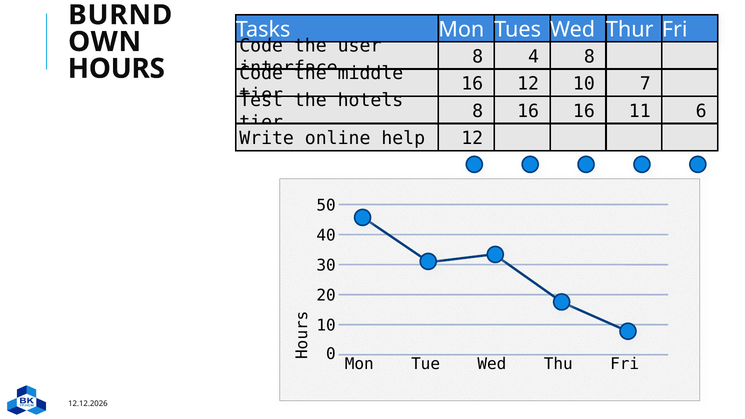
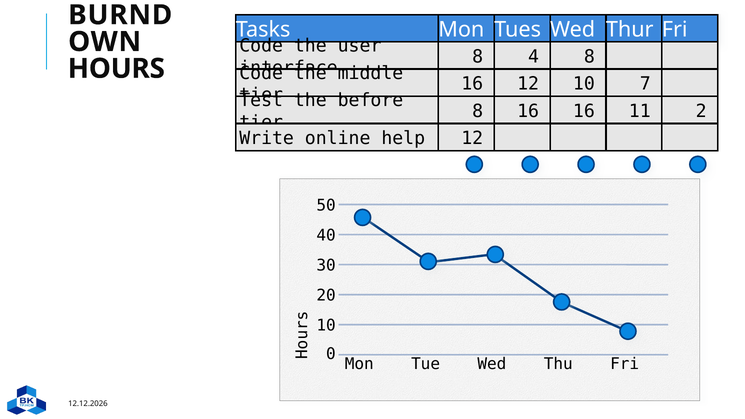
hotels: hotels -> before (370, 100)
6: 6 -> 2 (701, 111)
